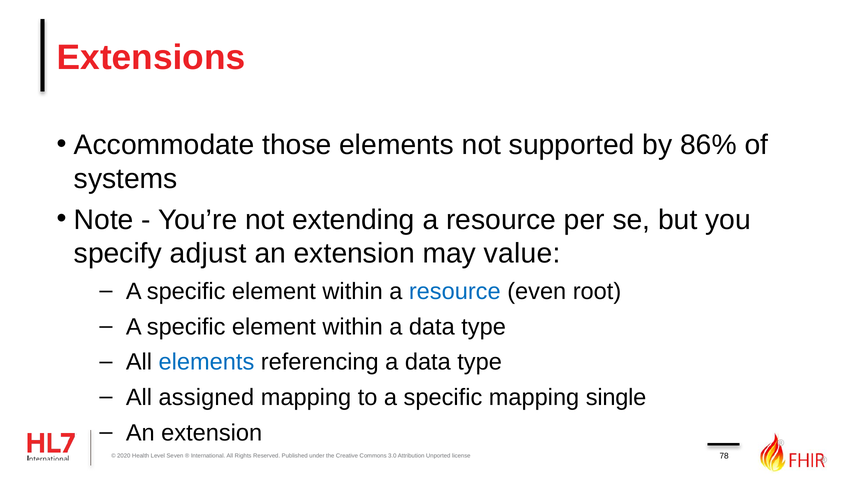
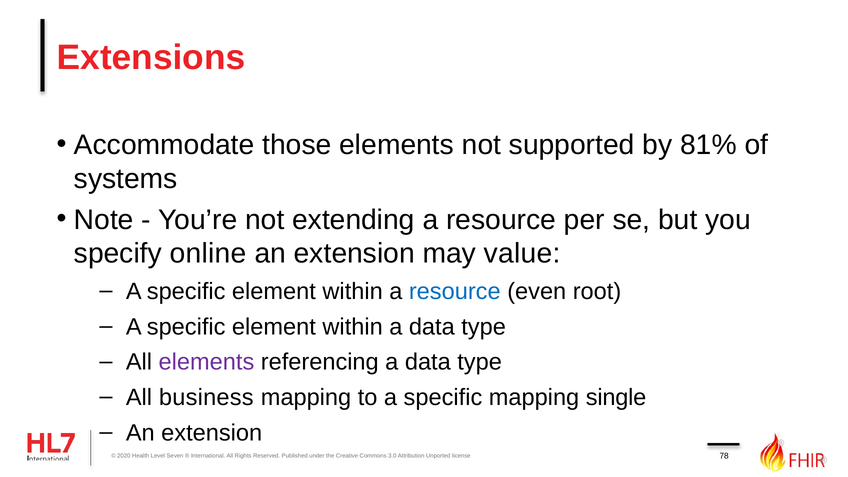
86%: 86% -> 81% (708, 145)
adjust: adjust -> online (208, 254)
elements colour: blue -> purple (206, 362)
assigned: assigned -> business (206, 398)
